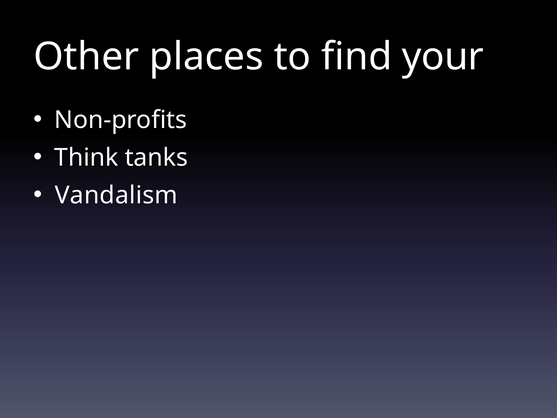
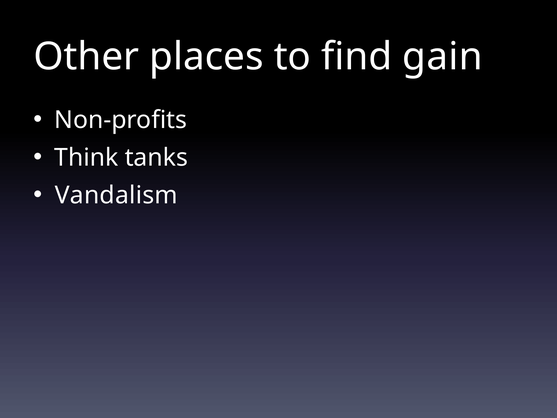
your: your -> gain (443, 57)
